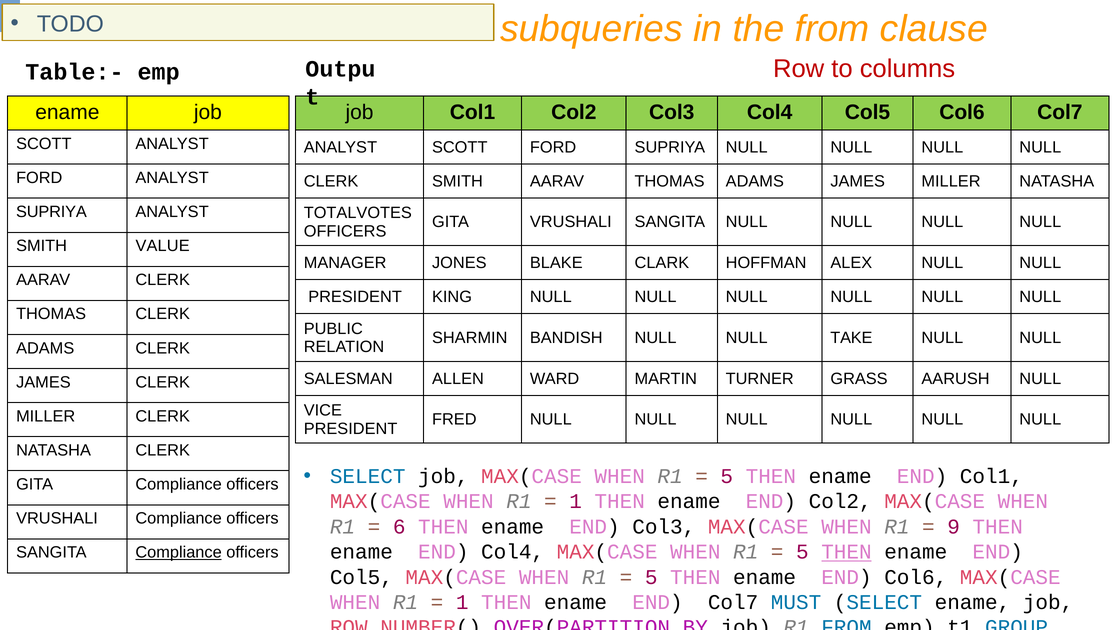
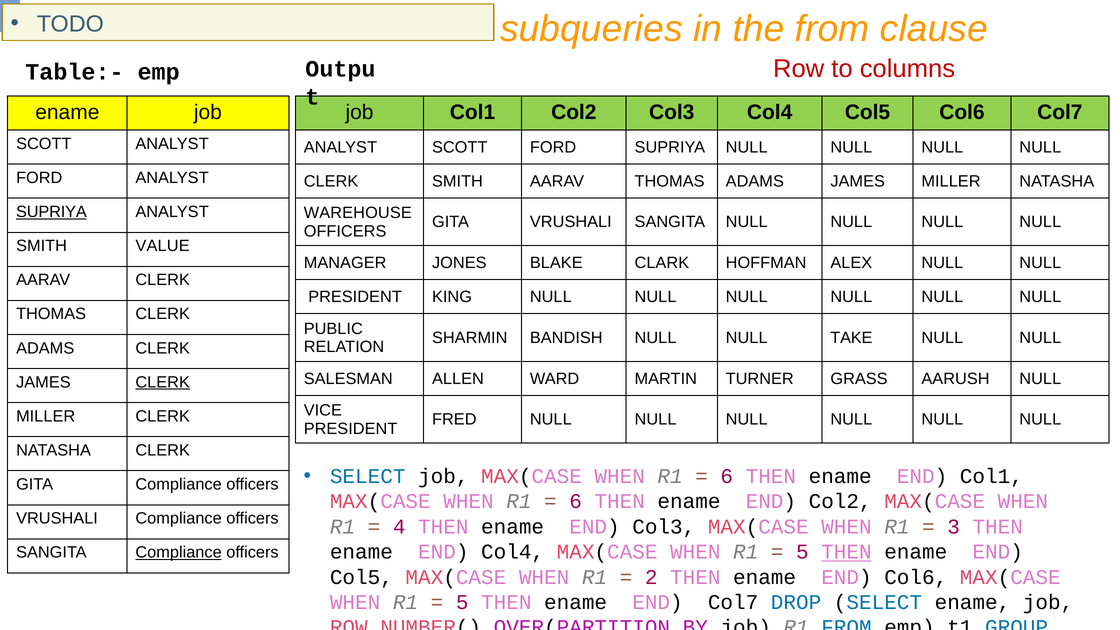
SUPRIYA underline: none -> present (51, 212)
TOTALVOTES: TOTALVOTES -> WAREHOUSE (358, 213)
CLERK underline: none -> present (163, 382)
5: 5 -> 6 (727, 476)
1: 1 -> 6 (576, 501)
6: 6 -> 4 (399, 527)
9: 9 -> 3 (954, 527)
5: 5 -> 2 (651, 577)
1: 1 -> 5 (462, 602)
MUST: MUST -> DROP (796, 602)
